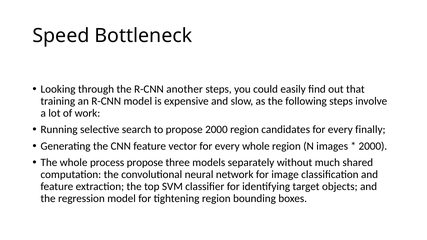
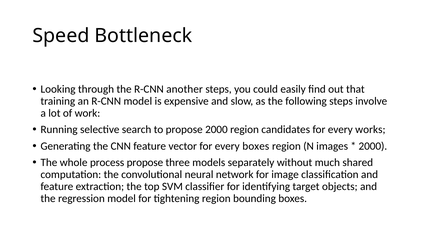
finally: finally -> works (370, 130)
every whole: whole -> boxes (256, 146)
